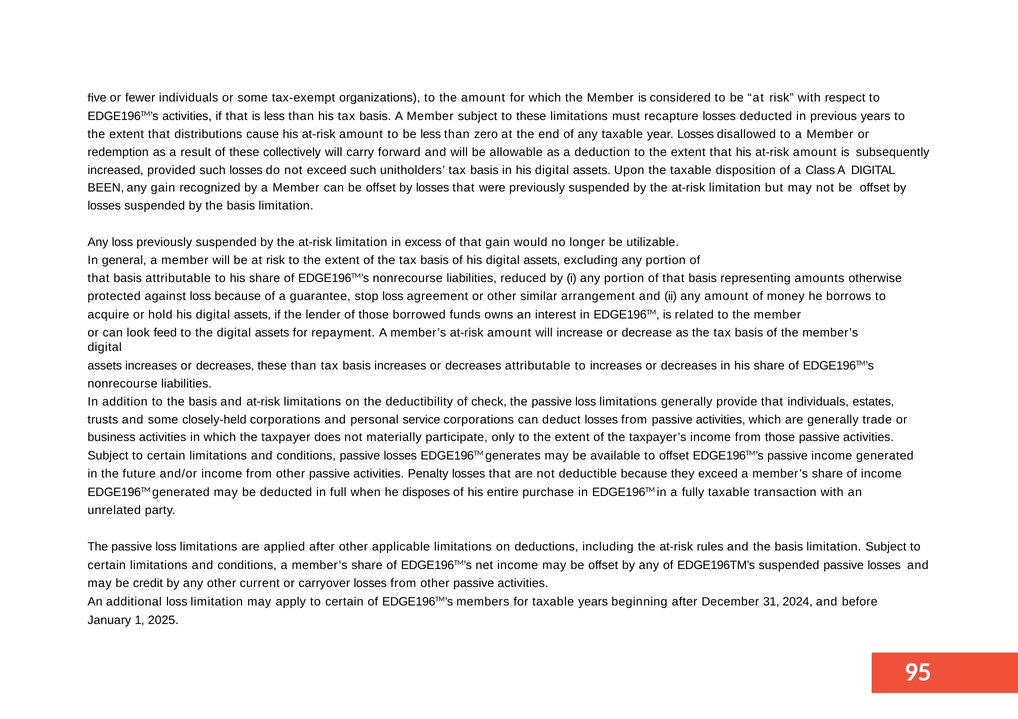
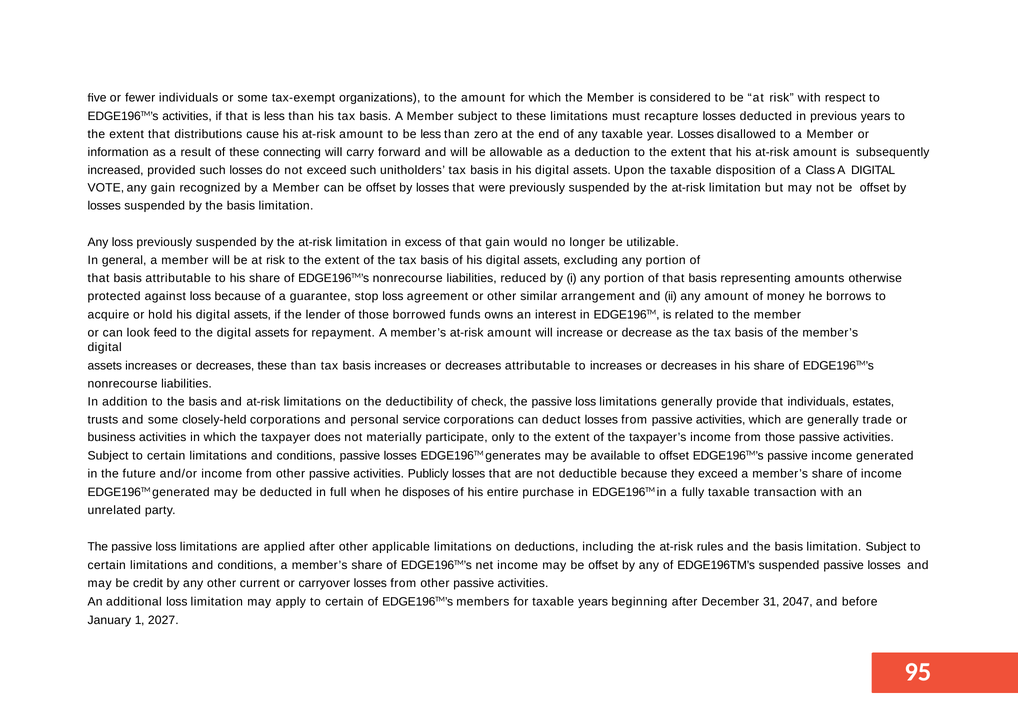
redemption: redemption -> information (118, 152)
collectively: collectively -> connecting (292, 152)
BEEN: BEEN -> VOTE (106, 188)
Penalty: Penalty -> Publicly (428, 474)
2024: 2024 -> 2047 (798, 602)
2025: 2025 -> 2027 (163, 620)
